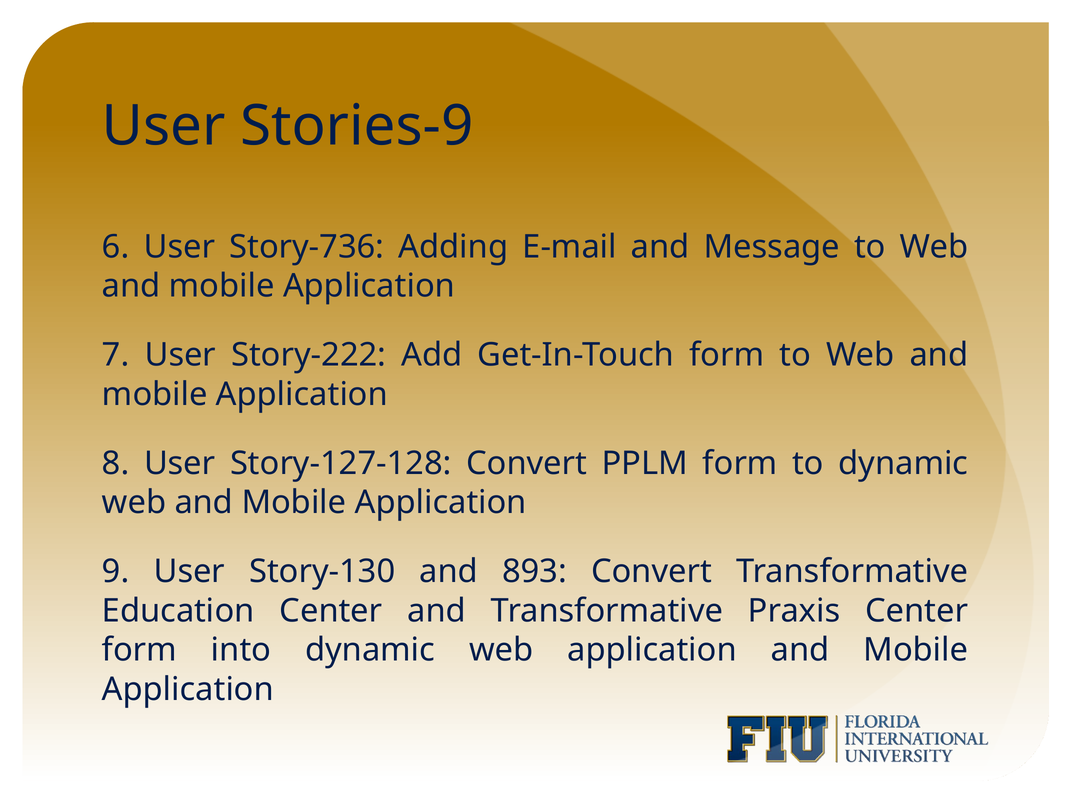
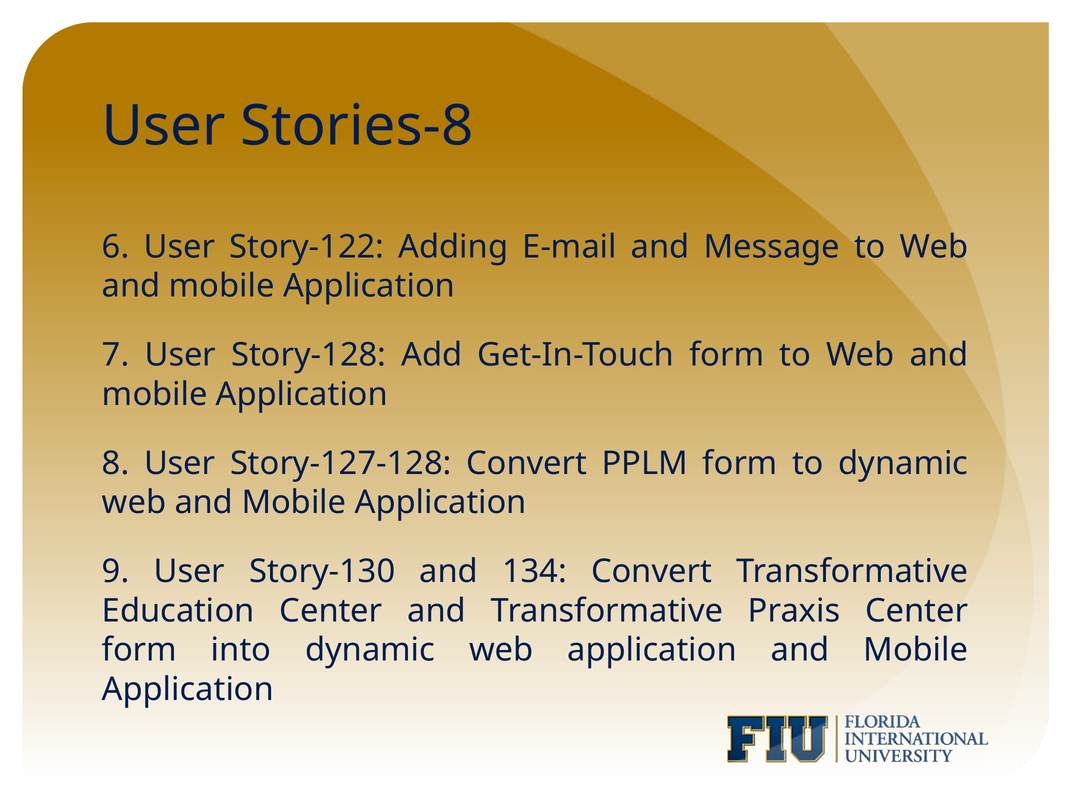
Stories-9: Stories-9 -> Stories-8 (357, 126)
Story-736: Story-736 -> Story-122 (307, 247)
Story-222: Story-222 -> Story-128 (309, 355)
893: 893 -> 134 (535, 572)
